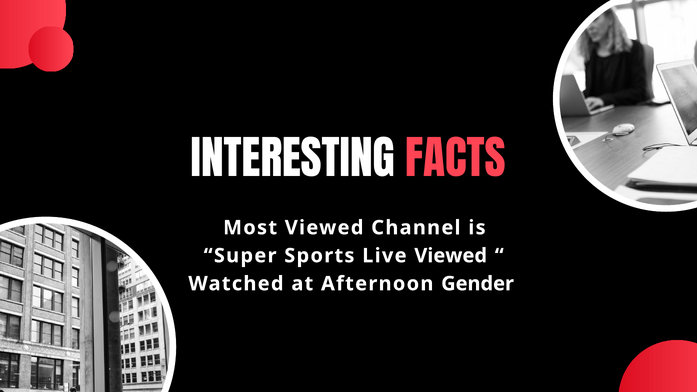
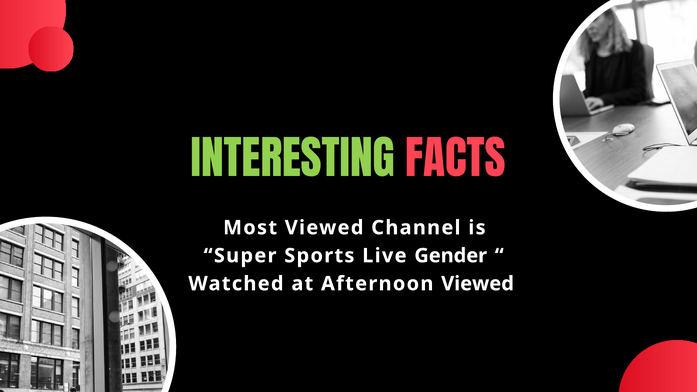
INTERESTING colour: white -> light green (293, 161)
Live Viewed: Viewed -> Gender (451, 256)
Afternoon Gender: Gender -> Viewed (478, 284)
